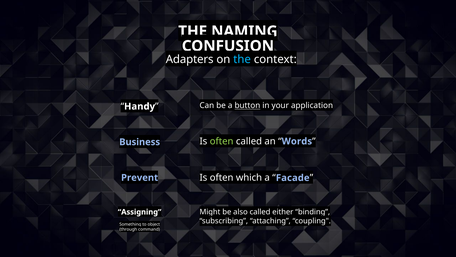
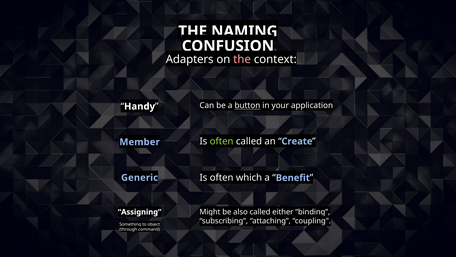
the colour: light blue -> pink (242, 59)
Business: Business -> Member (140, 142)
Words: Words -> Create (297, 141)
Prevent: Prevent -> Generic (140, 177)
Facade: Facade -> Benefit (293, 178)
